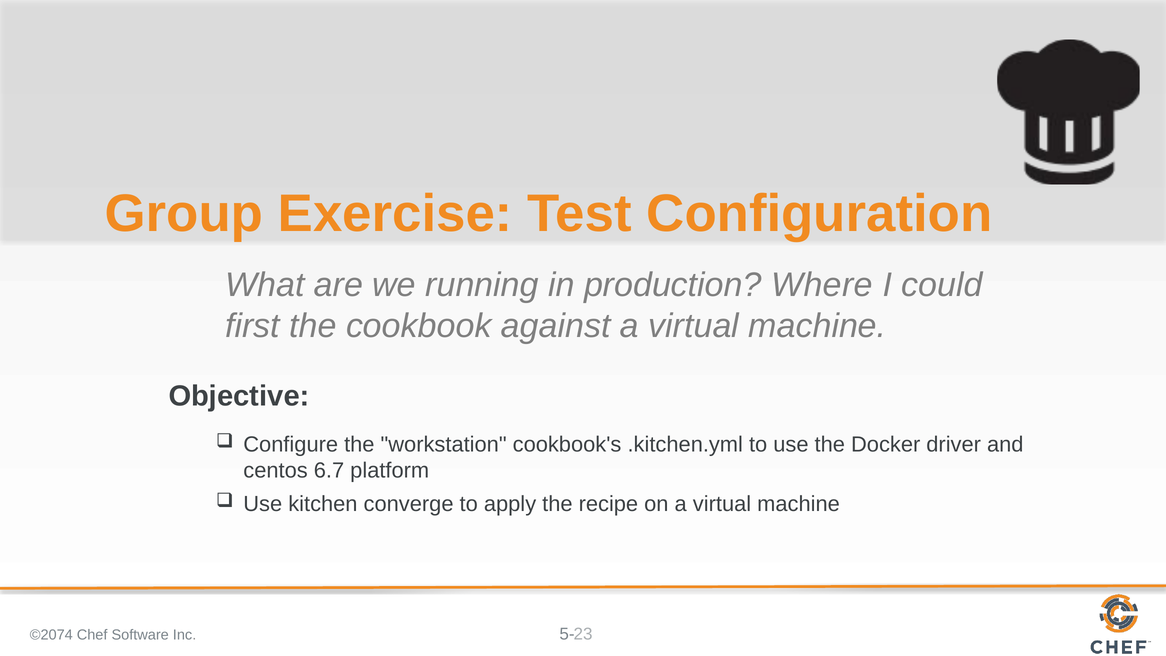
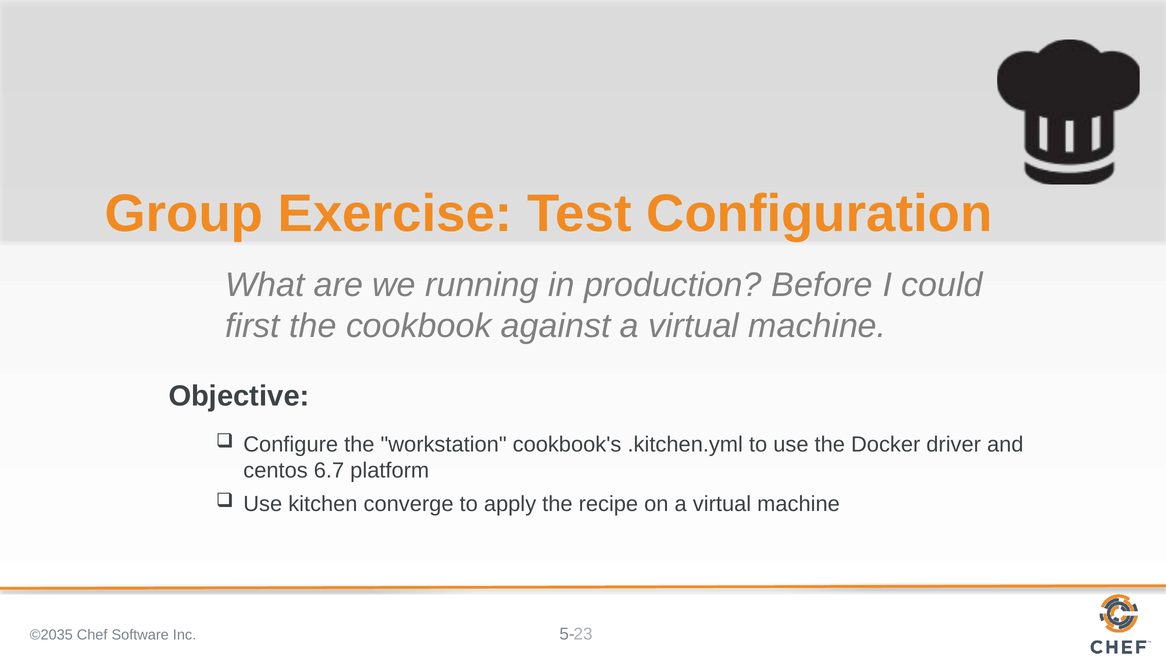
Where: Where -> Before (822, 285)
©2074: ©2074 -> ©2035 (51, 635)
